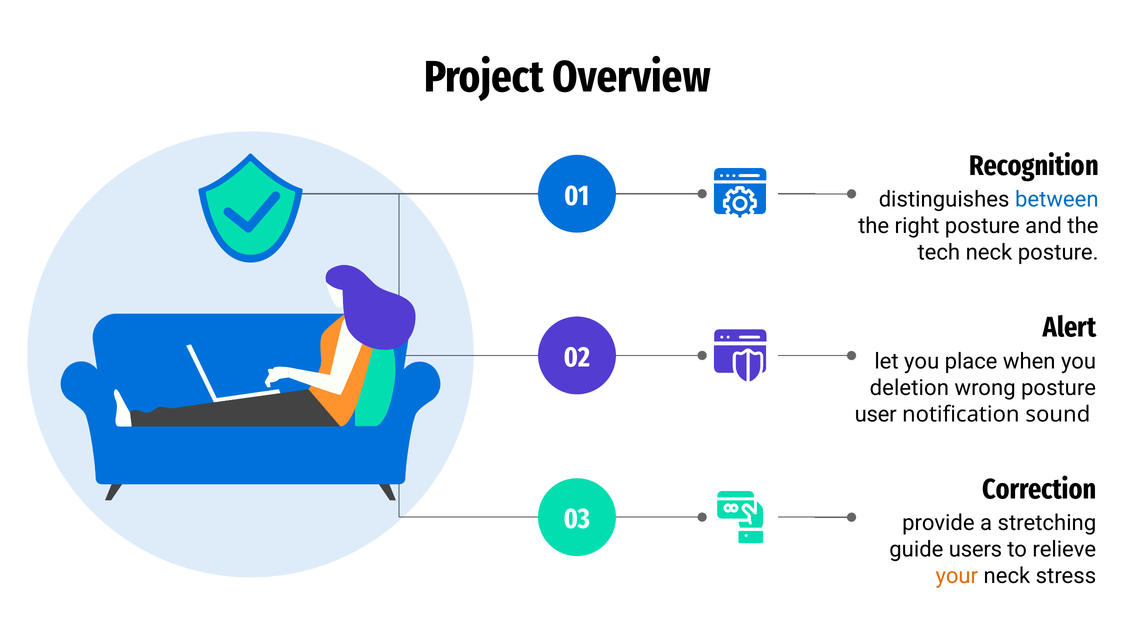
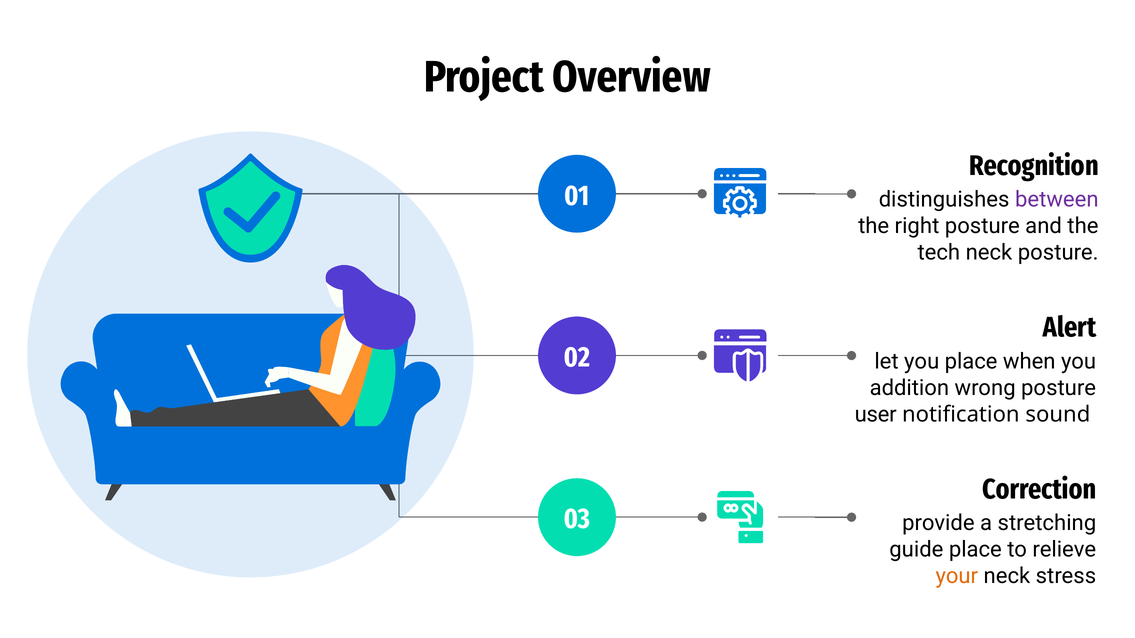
between colour: blue -> purple (1057, 200)
deletion: deletion -> addition (909, 388)
guide users: users -> place (975, 550)
